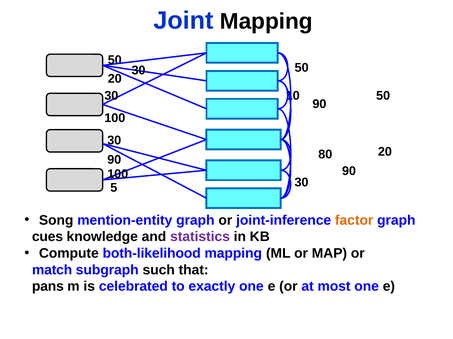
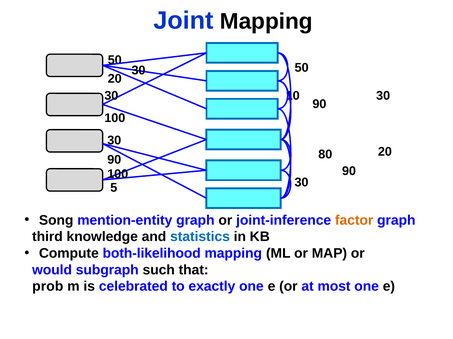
10 50: 50 -> 30 (383, 96)
cues: cues -> third (47, 237)
statistics colour: purple -> blue (200, 237)
match: match -> would (52, 270)
pans: pans -> prob (48, 287)
